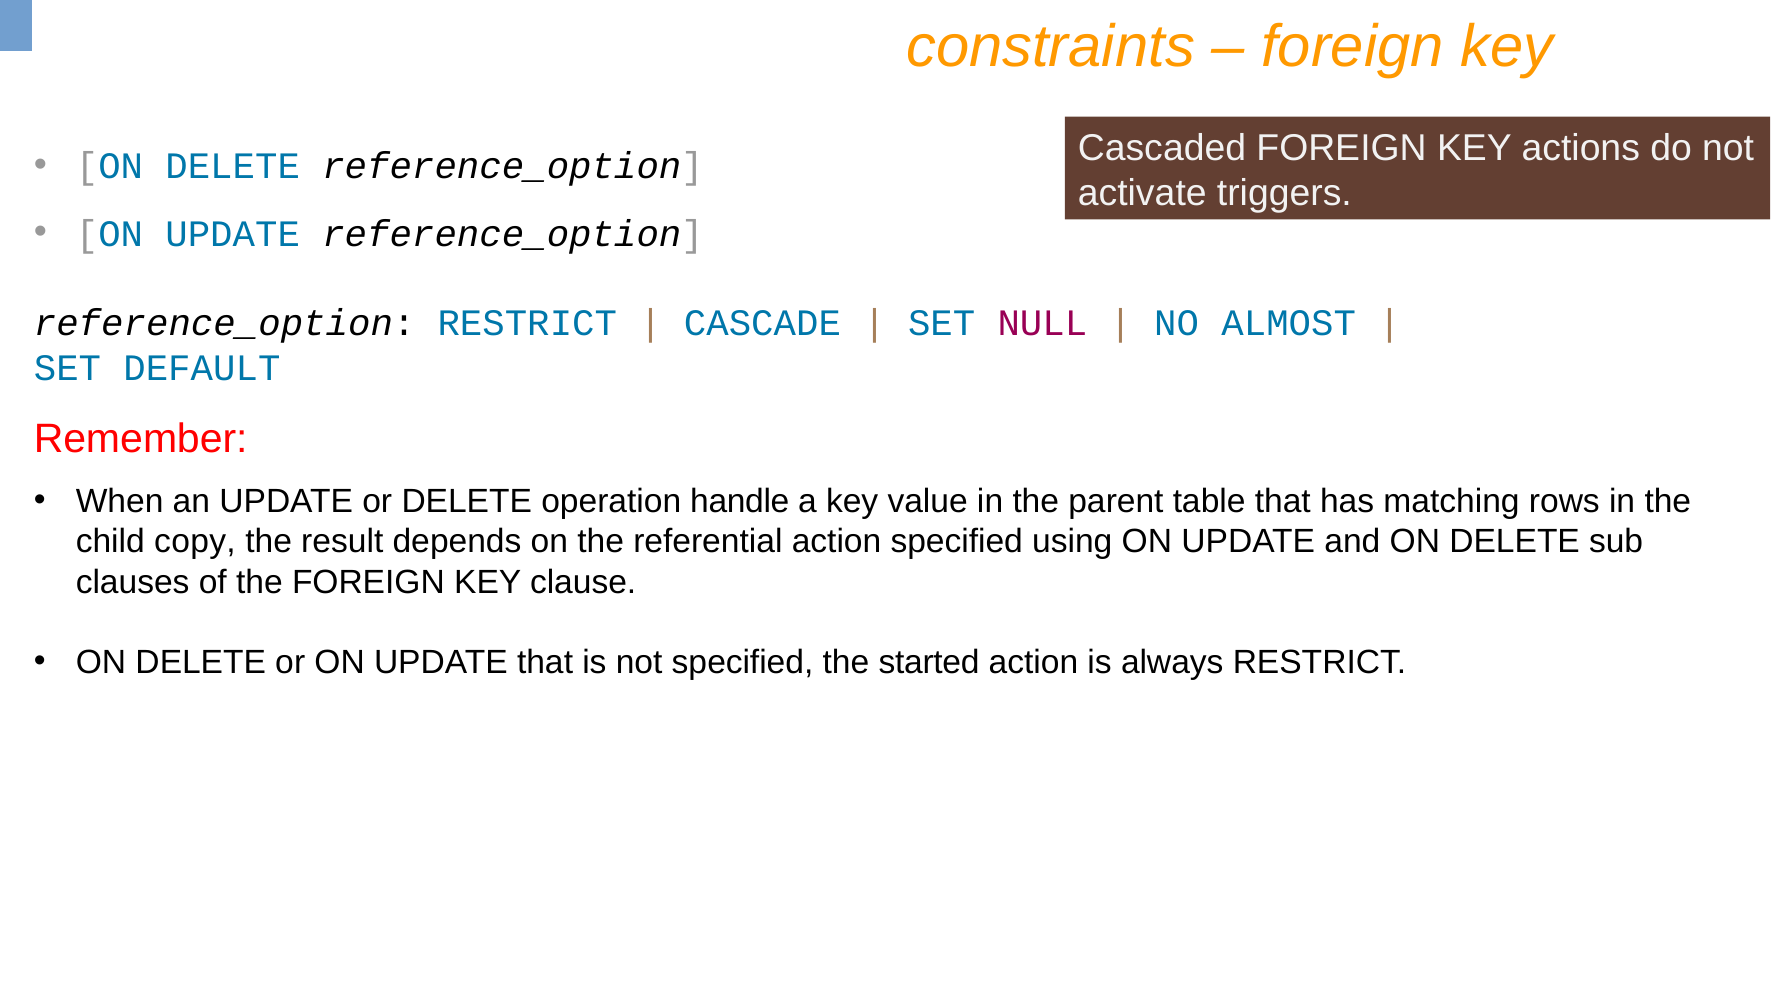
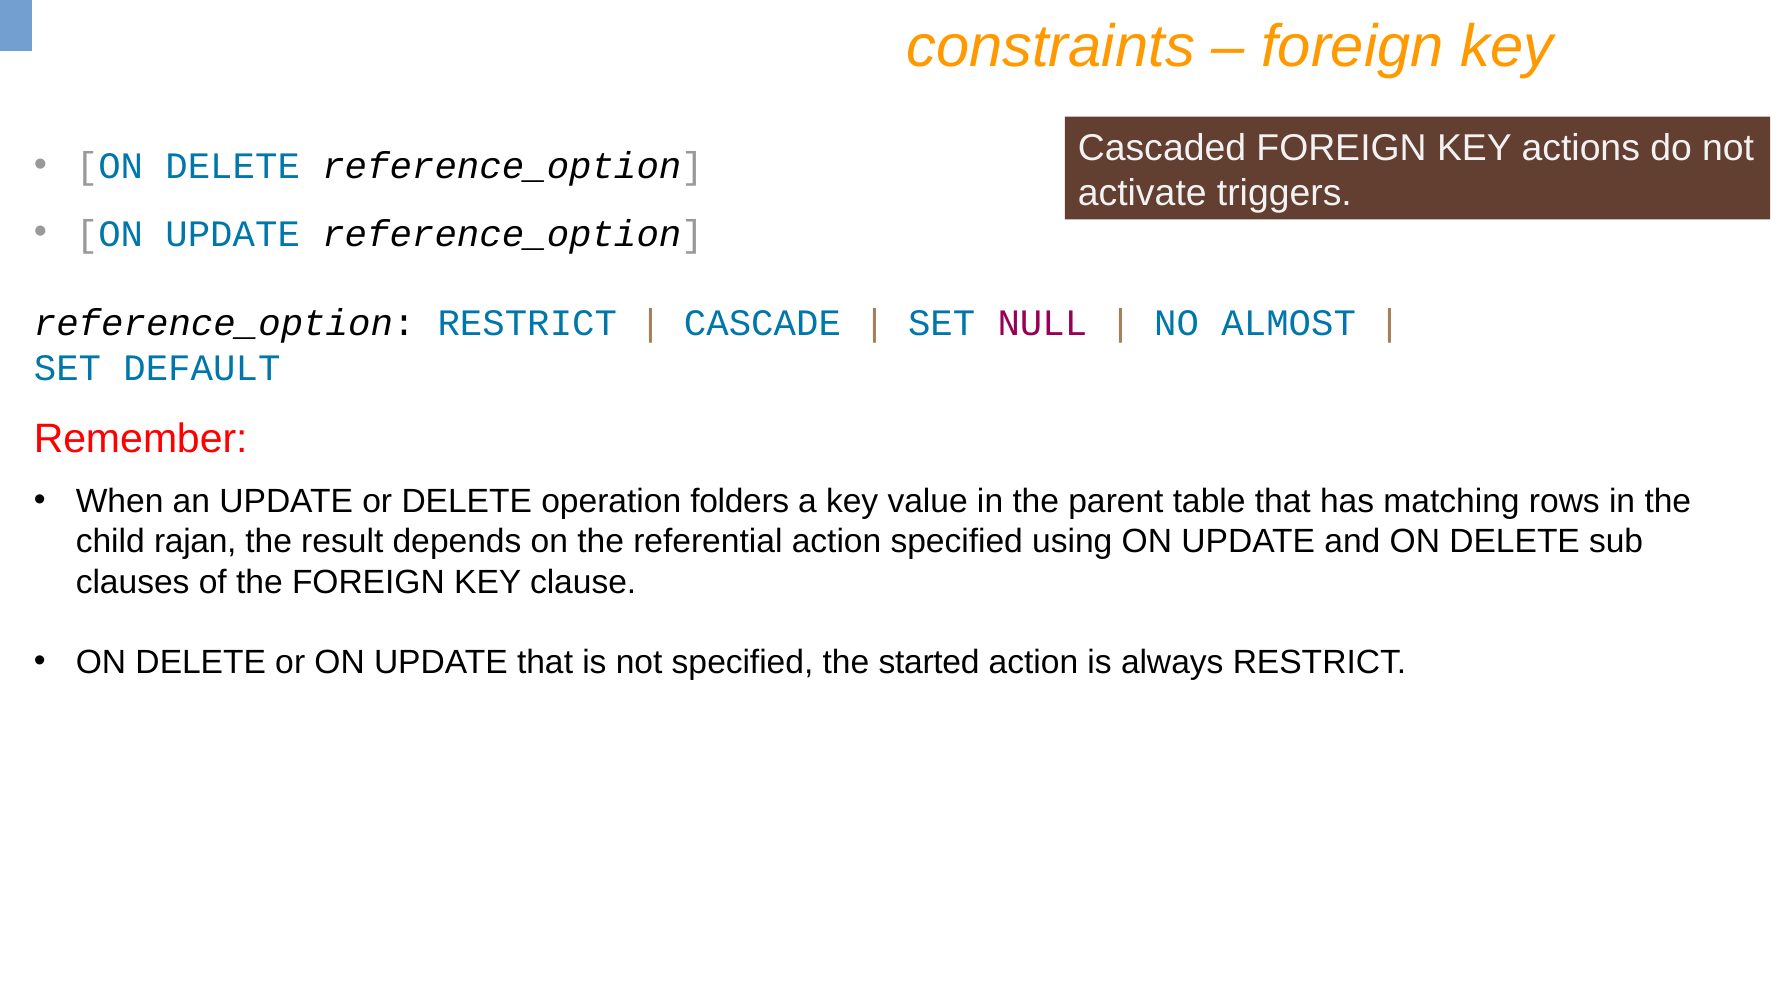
handle: handle -> folders (740, 502)
copy: copy -> rajan (195, 542)
